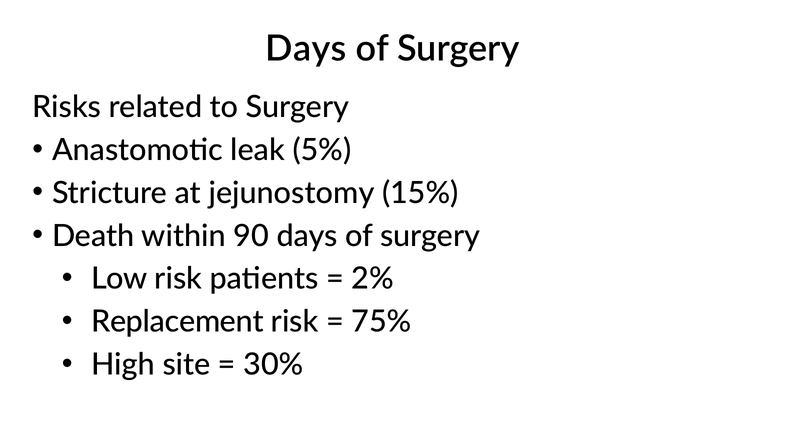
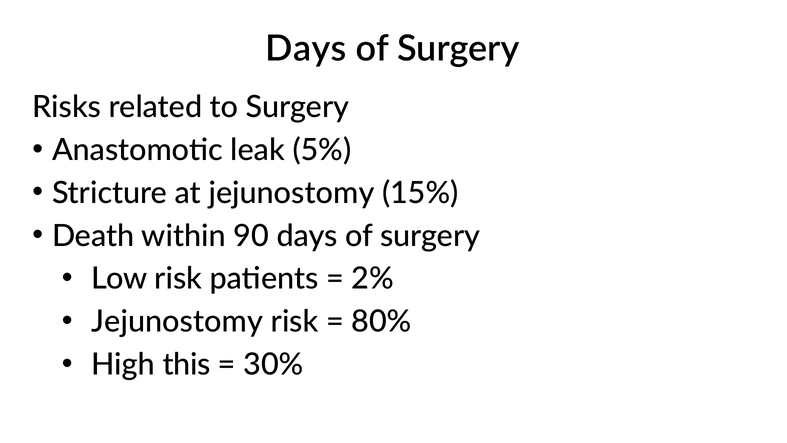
Replacement: Replacement -> Jejunostomy (177, 322)
75%: 75% -> 80% (382, 322)
site: site -> this (187, 364)
